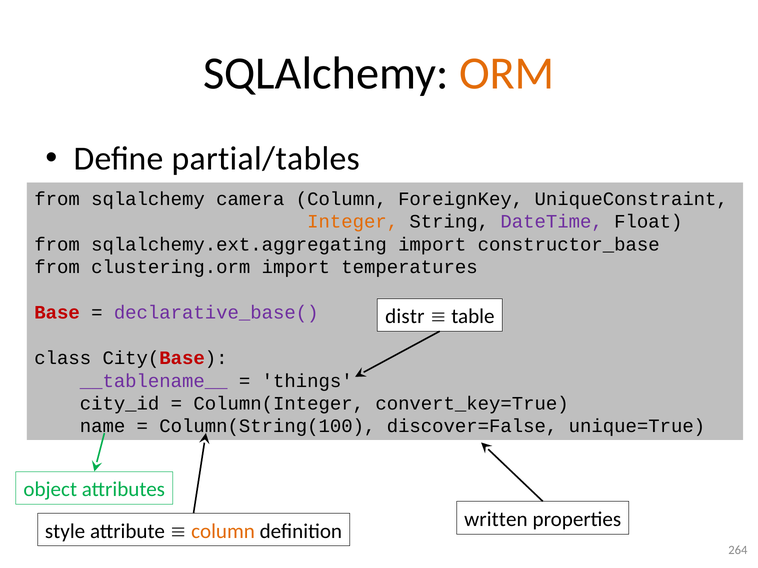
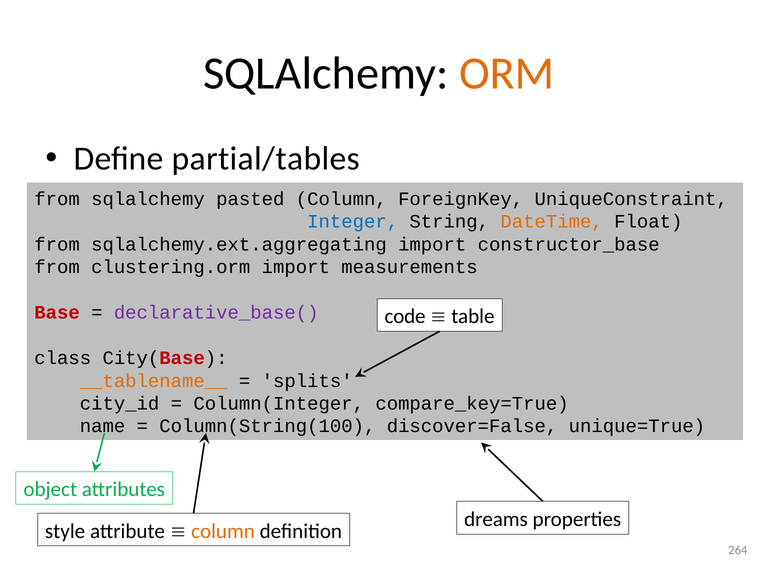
camera: camera -> pasted (250, 199)
Integer colour: orange -> blue (353, 222)
DateTime colour: purple -> orange (552, 222)
temperatures: temperatures -> measurements (409, 267)
distr: distr -> code (405, 317)
__tablename__ colour: purple -> orange (154, 381)
things: things -> splits (307, 381)
convert_key=True: convert_key=True -> compare_key=True (472, 404)
written: written -> dreams (496, 520)
